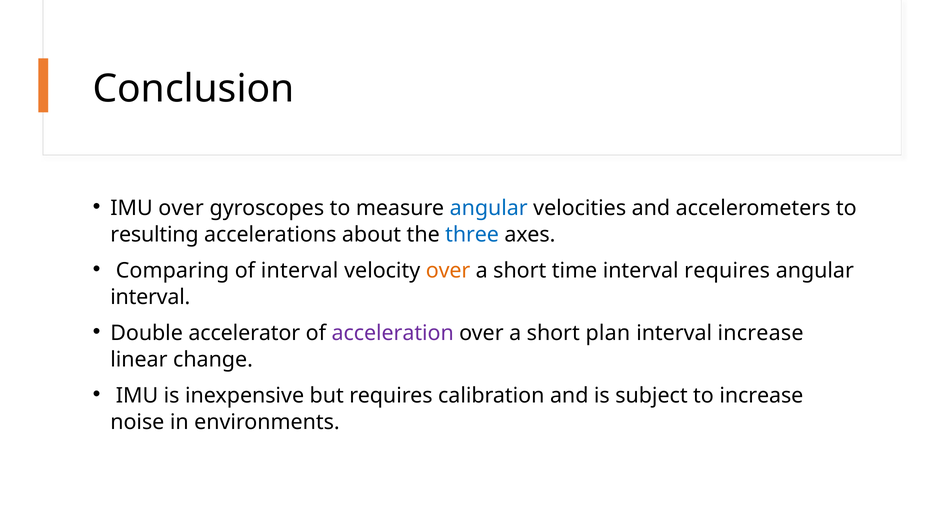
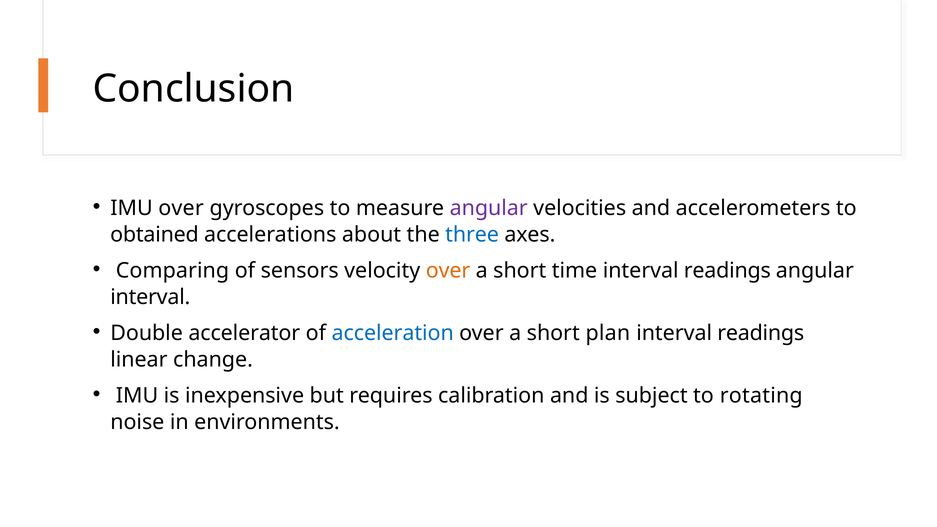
angular colour: blue -> purple (489, 208)
resulting: resulting -> obtained (154, 235)
of interval: interval -> sensors (300, 271)
time interval requires: requires -> readings (727, 271)
acceleration colour: purple -> blue (393, 333)
increase: increase -> readings (761, 333)
to increase: increase -> rotating (761, 396)
